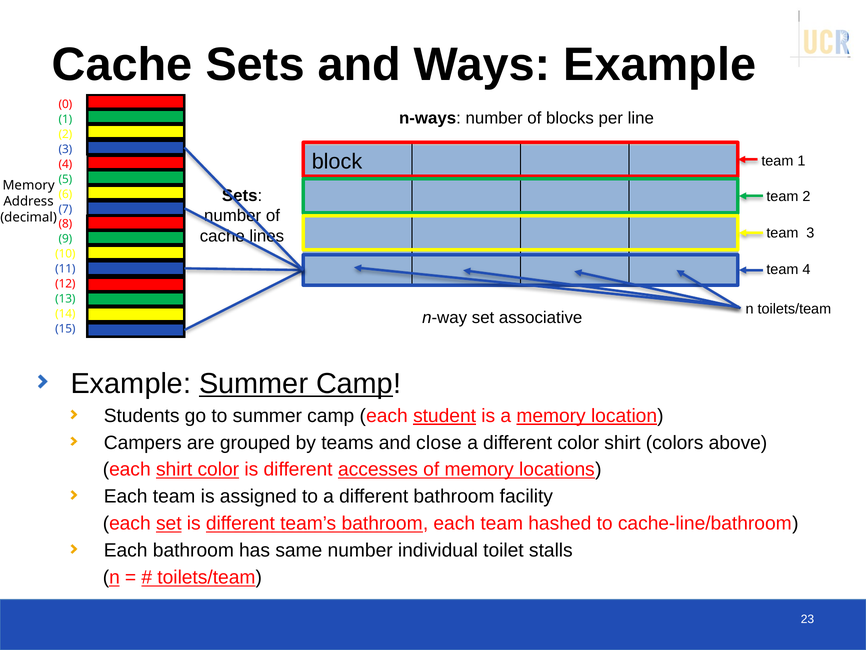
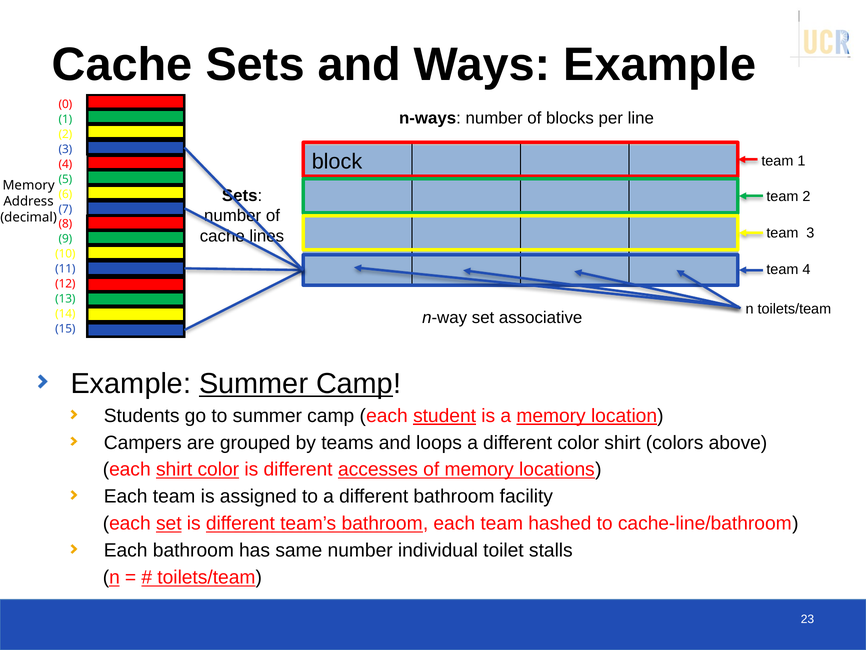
close: close -> loops (439, 442)
